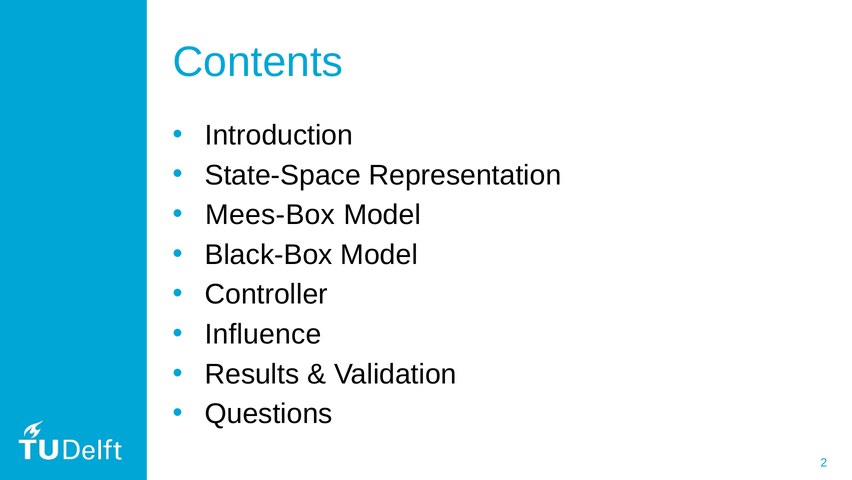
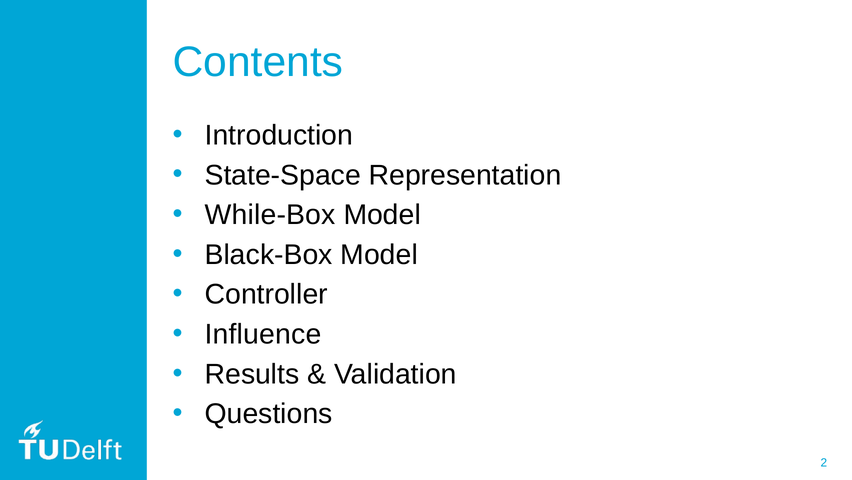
Mees-Box: Mees-Box -> While-Box (270, 215)
